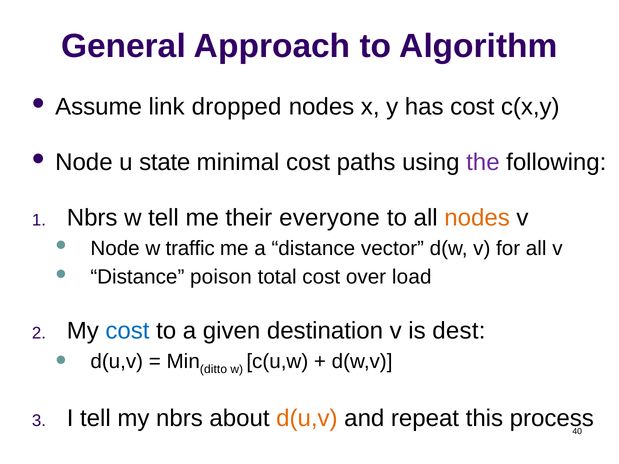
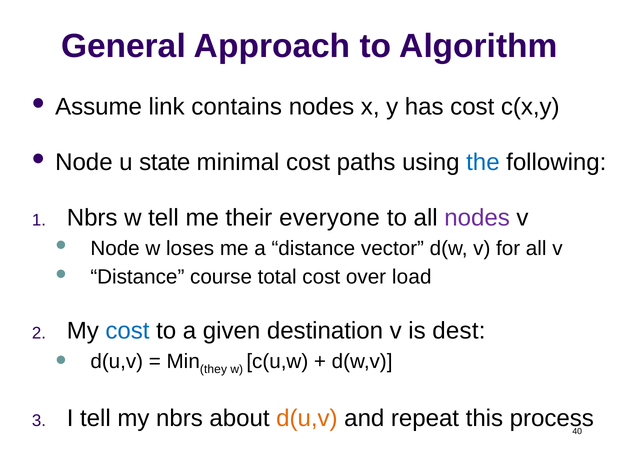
dropped: dropped -> contains (237, 107)
the colour: purple -> blue (483, 162)
nodes colour: orange -> purple (477, 218)
traffic: traffic -> loses (190, 248)
poison: poison -> course (221, 277)
ditto: ditto -> they (213, 370)
